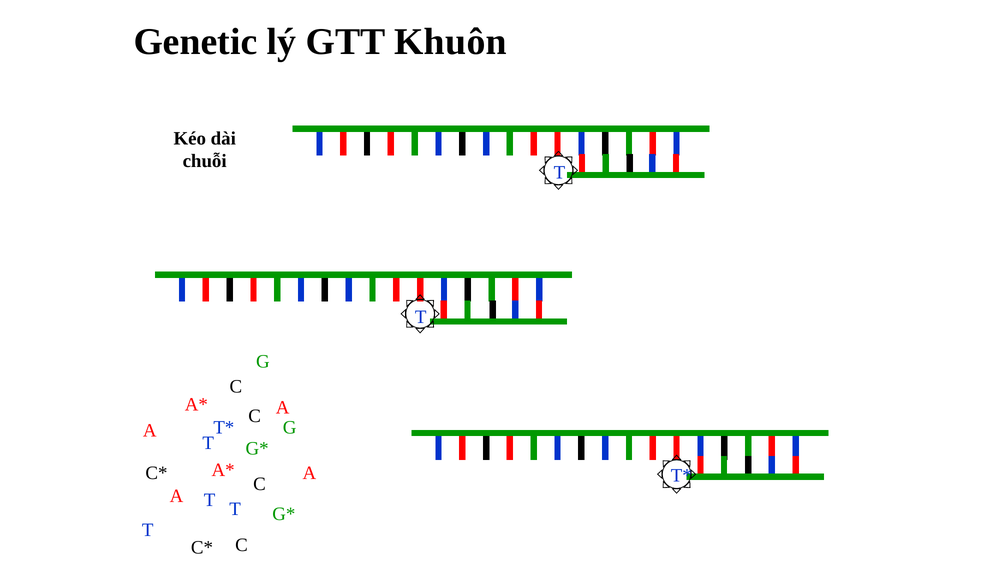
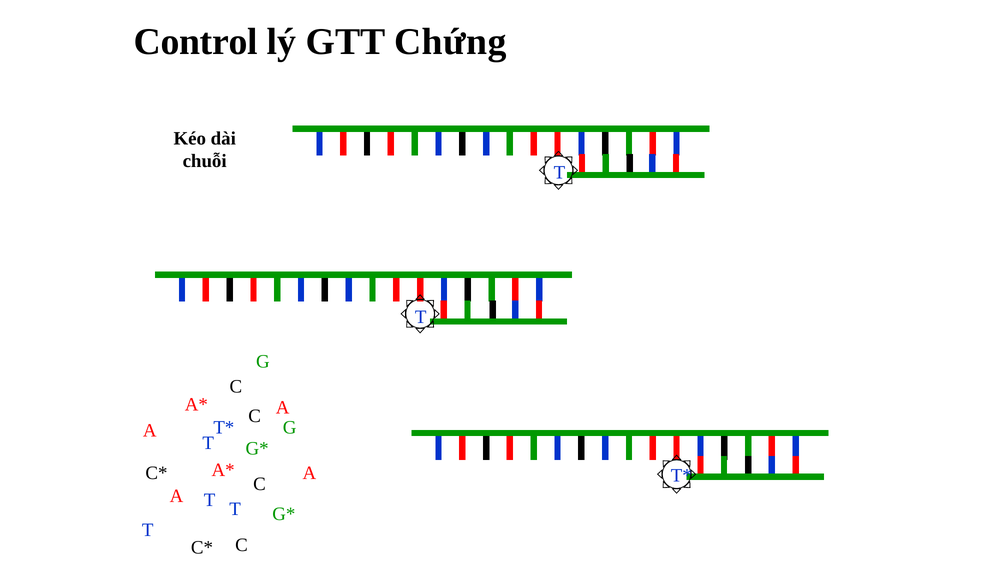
Genetic: Genetic -> Control (196, 42)
Khuôn: Khuôn -> Chứng (451, 42)
